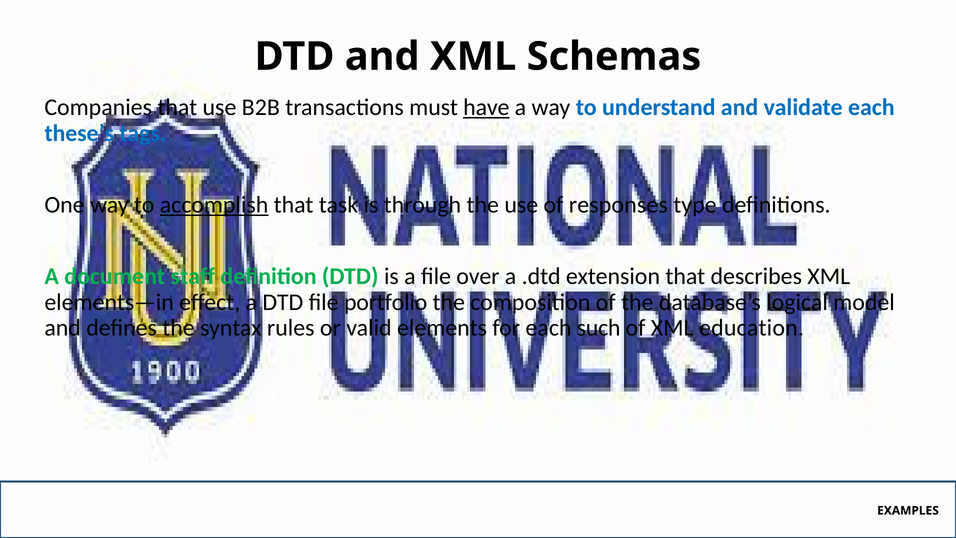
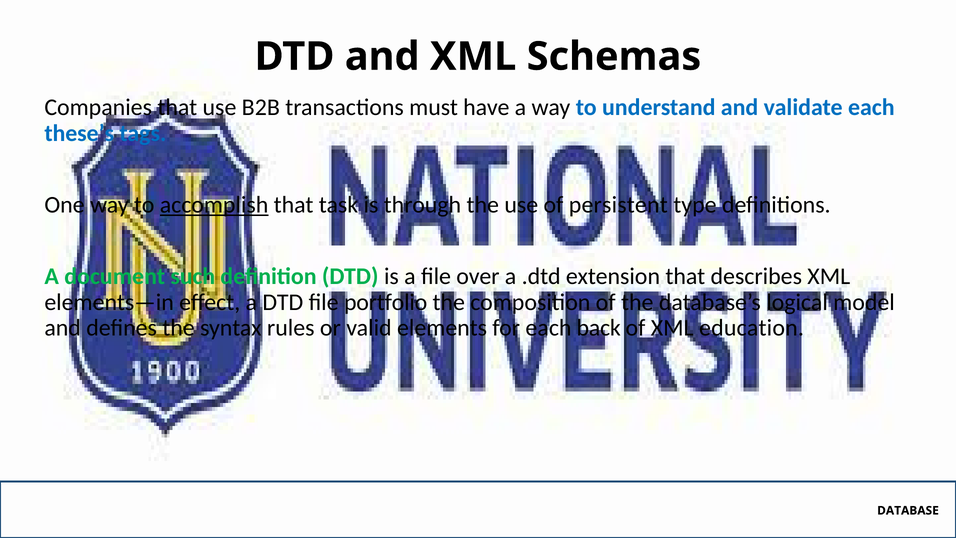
have underline: present -> none (486, 107)
responses: responses -> persistent (618, 205)
staff: staff -> such (193, 276)
such: such -> back (599, 328)
EXAMPLES: EXAMPLES -> DATABASE (908, 510)
